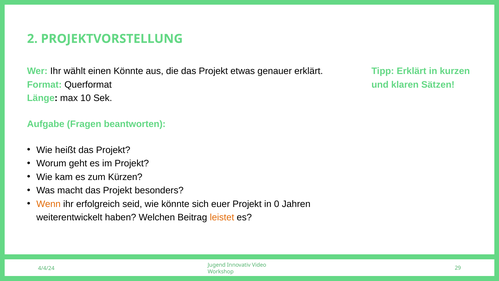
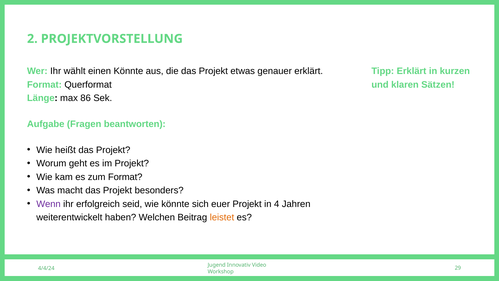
10: 10 -> 86 (86, 98)
zum Kürzen: Kürzen -> Format (125, 177)
Wenn colour: orange -> purple (49, 204)
0: 0 -> 4 (277, 204)
